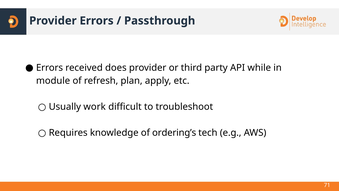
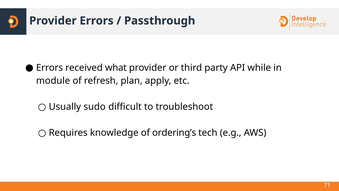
does: does -> what (116, 68)
work: work -> sudo (95, 107)
